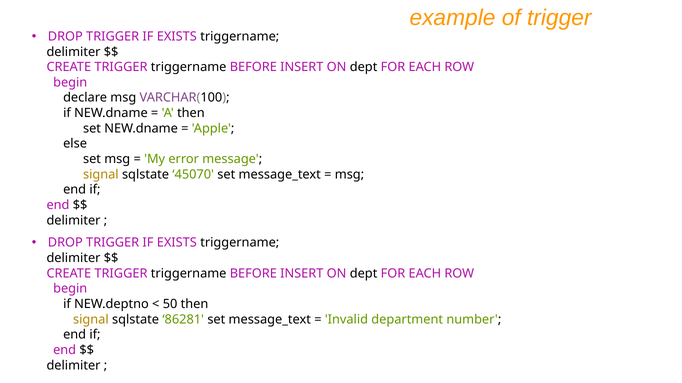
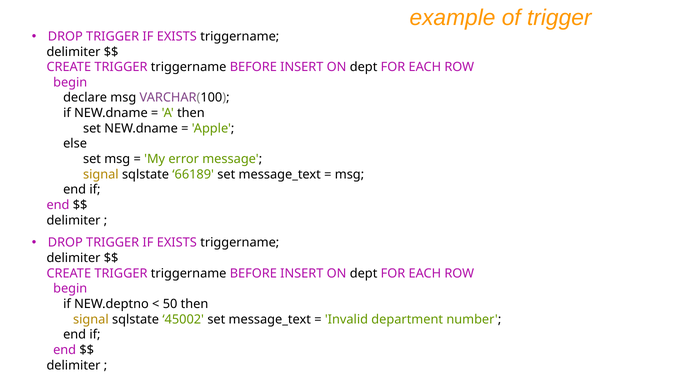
45070: 45070 -> 66189 (193, 175)
86281: 86281 -> 45002 (183, 320)
